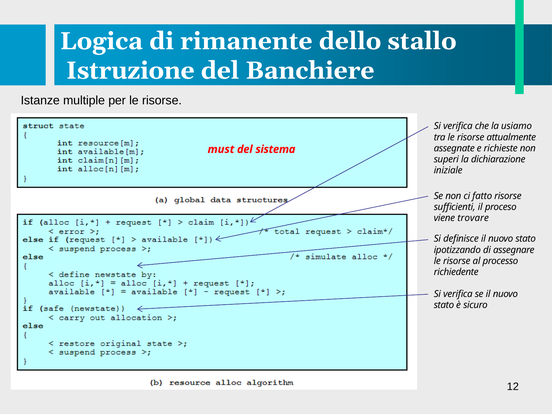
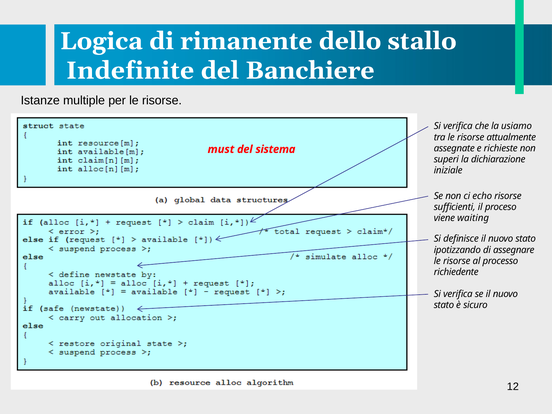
Istruzione: Istruzione -> Indefinite (130, 71)
fatto: fatto -> echo (482, 196)
trovare: trovare -> waiting (473, 218)
